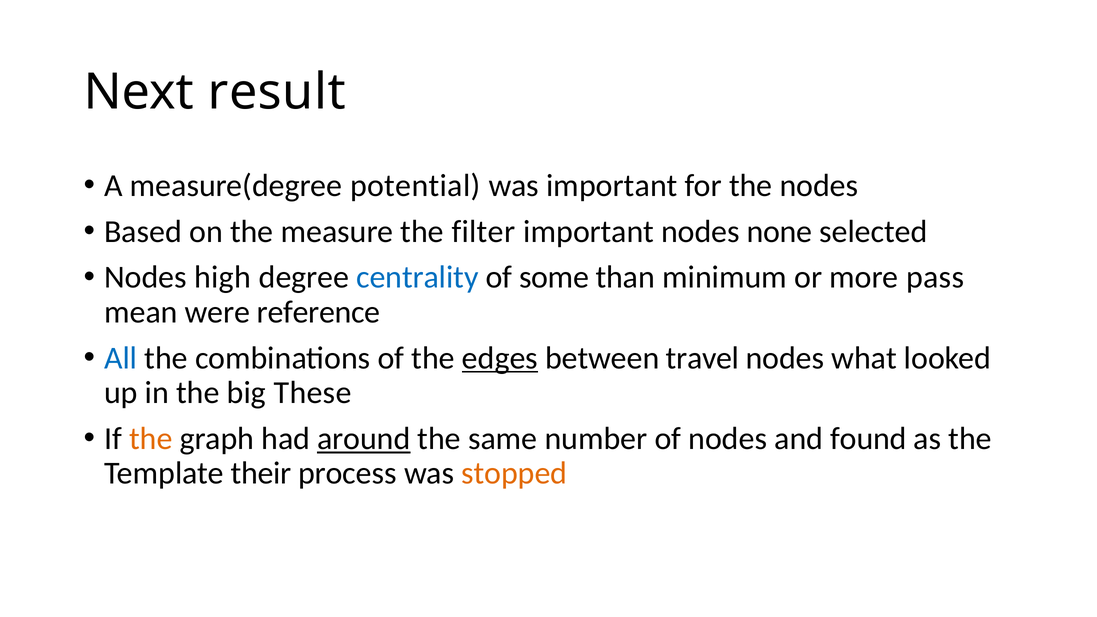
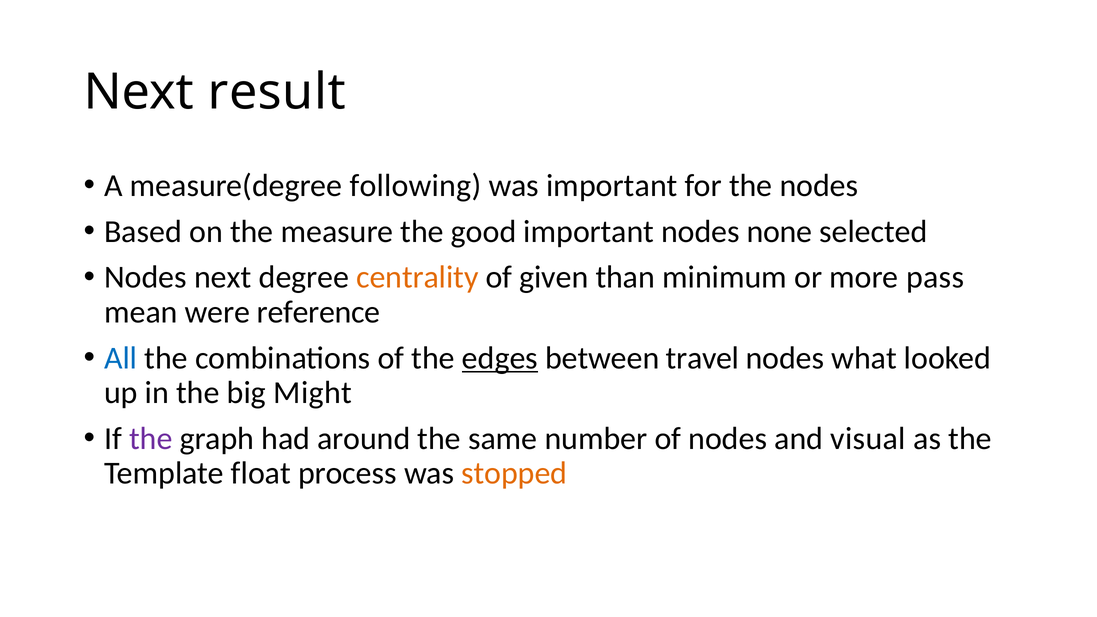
potential: potential -> following (415, 185)
filter: filter -> good (484, 231)
Nodes high: high -> next (223, 277)
centrality colour: blue -> orange (417, 277)
some: some -> given (554, 277)
These: These -> Might (313, 393)
the colour: orange -> purple (151, 439)
around underline: present -> none (364, 439)
found: found -> visual (868, 439)
their: their -> float (261, 473)
